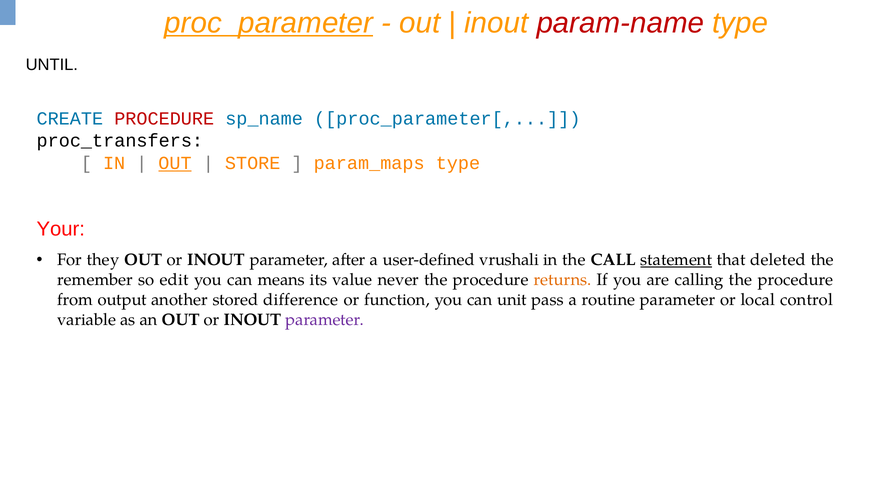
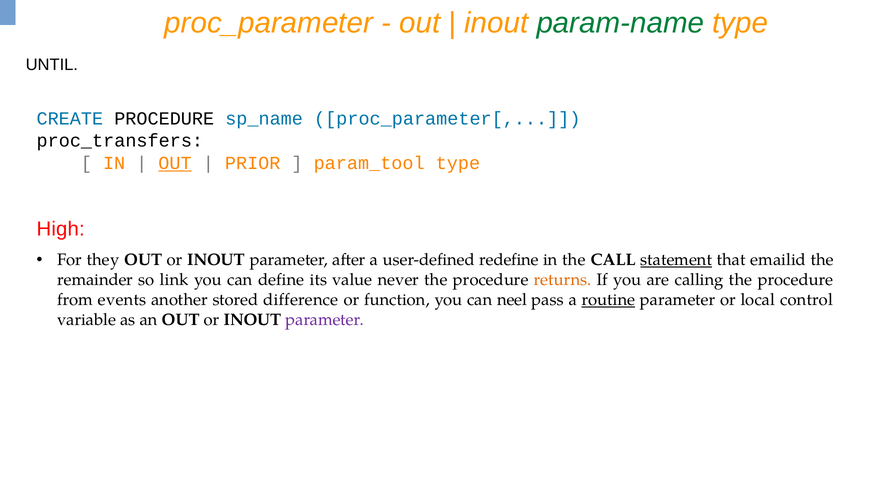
proc_parameter underline: present -> none (269, 23)
param-name colour: red -> green (620, 23)
PROCEDURE colour: red -> black (164, 119)
STORE: STORE -> PRIOR (253, 163)
param_maps: param_maps -> param_tool (369, 163)
Your: Your -> High (61, 229)
vrushali: vrushali -> redefine (509, 260)
deleted: deleted -> emailid (778, 260)
remember: remember -> remainder (95, 280)
edit: edit -> link (174, 280)
means: means -> define (281, 280)
output: output -> events (122, 300)
unit: unit -> neel (512, 300)
routine underline: none -> present (608, 300)
